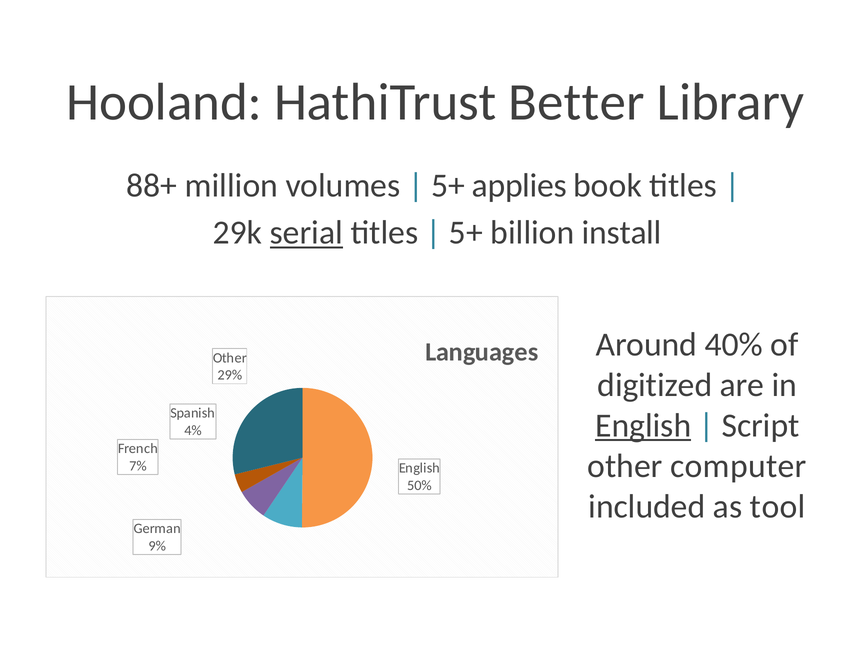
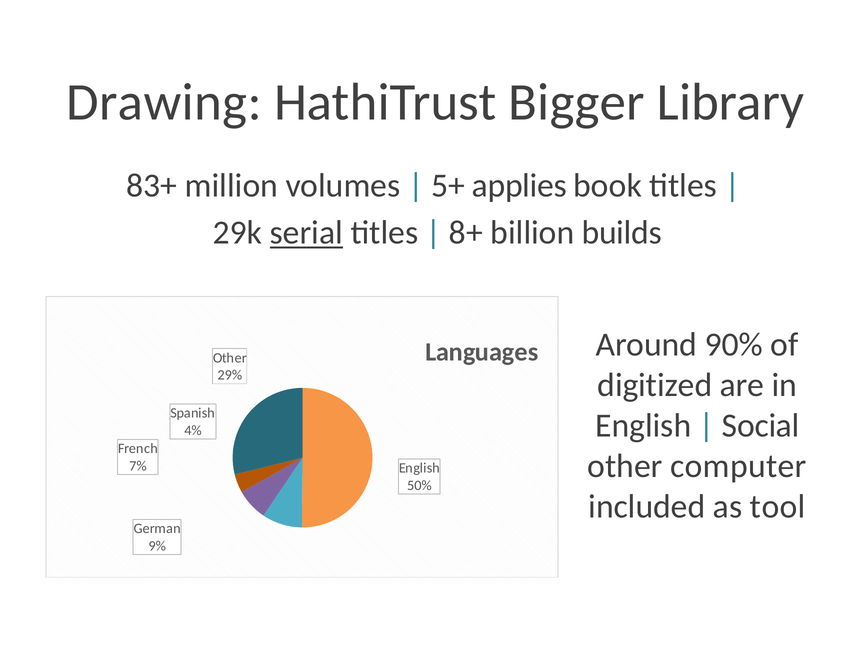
Hooland: Hooland -> Drawing (164, 102)
Better: Better -> Bigger (576, 102)
88+: 88+ -> 83+ (152, 186)
5+: 5+ -> 8+ (466, 233)
install: install -> builds (622, 233)
40%: 40% -> 90% (734, 345)
English underline: present -> none (643, 426)
Script: Script -> Social (761, 426)
